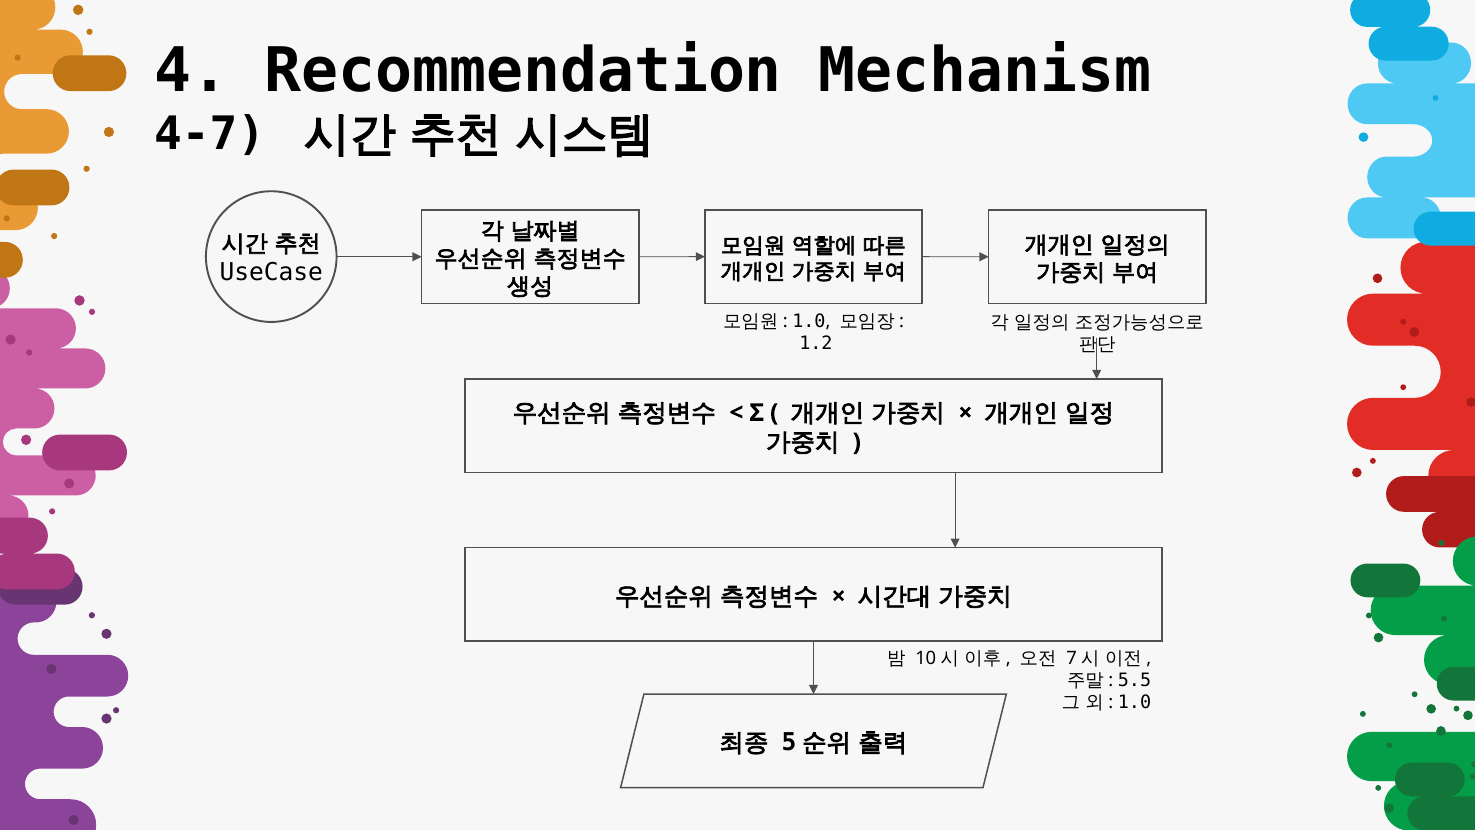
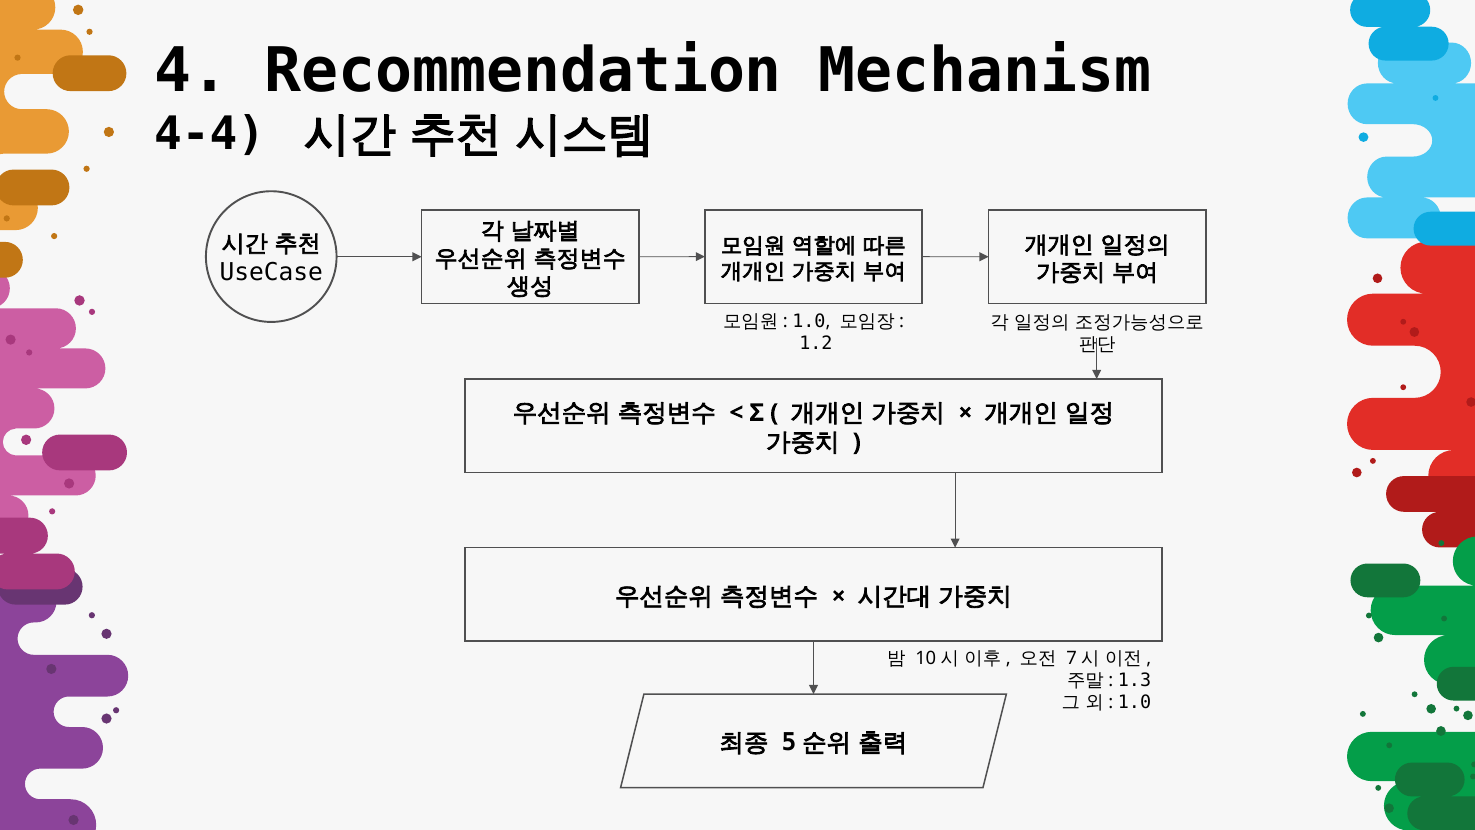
4-7: 4-7 -> 4-4 (210, 134)
5.5: 5.5 -> 1.3 (1135, 680)
